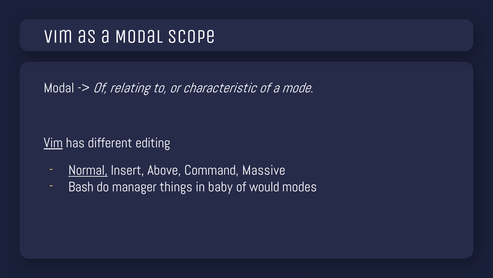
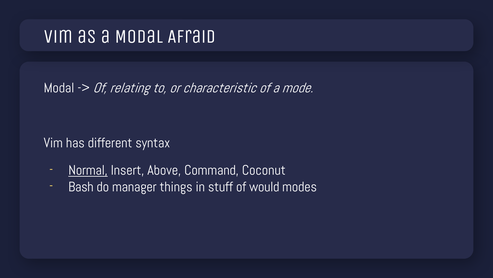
Scope: Scope -> Afraid (192, 36)
Vim underline: present -> none (53, 143)
editing: editing -> syntax (153, 143)
Massive: Massive -> Coconut (264, 170)
baby: baby -> stuff (220, 186)
